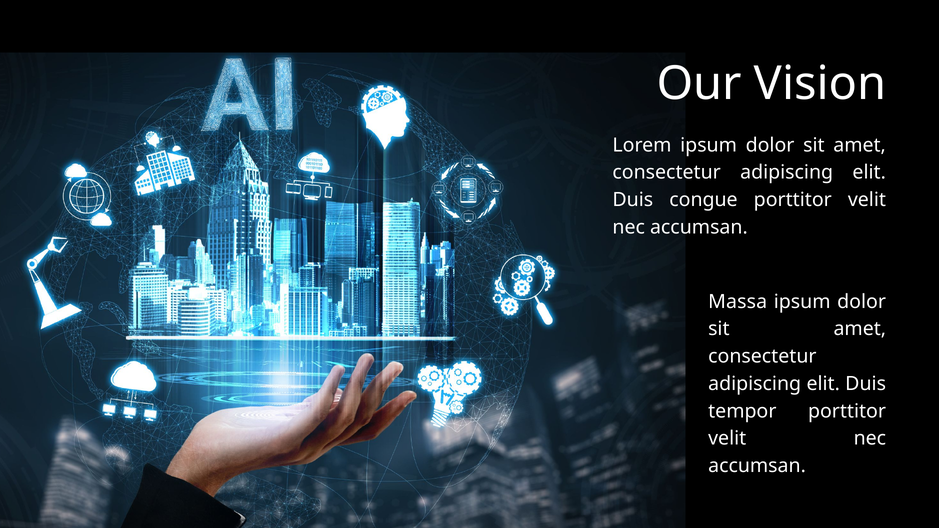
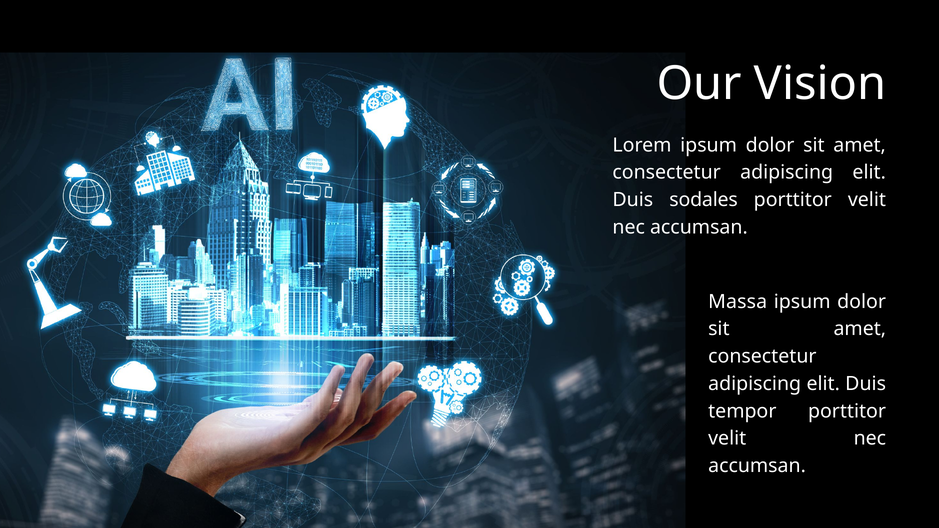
congue: congue -> sodales (704, 200)
